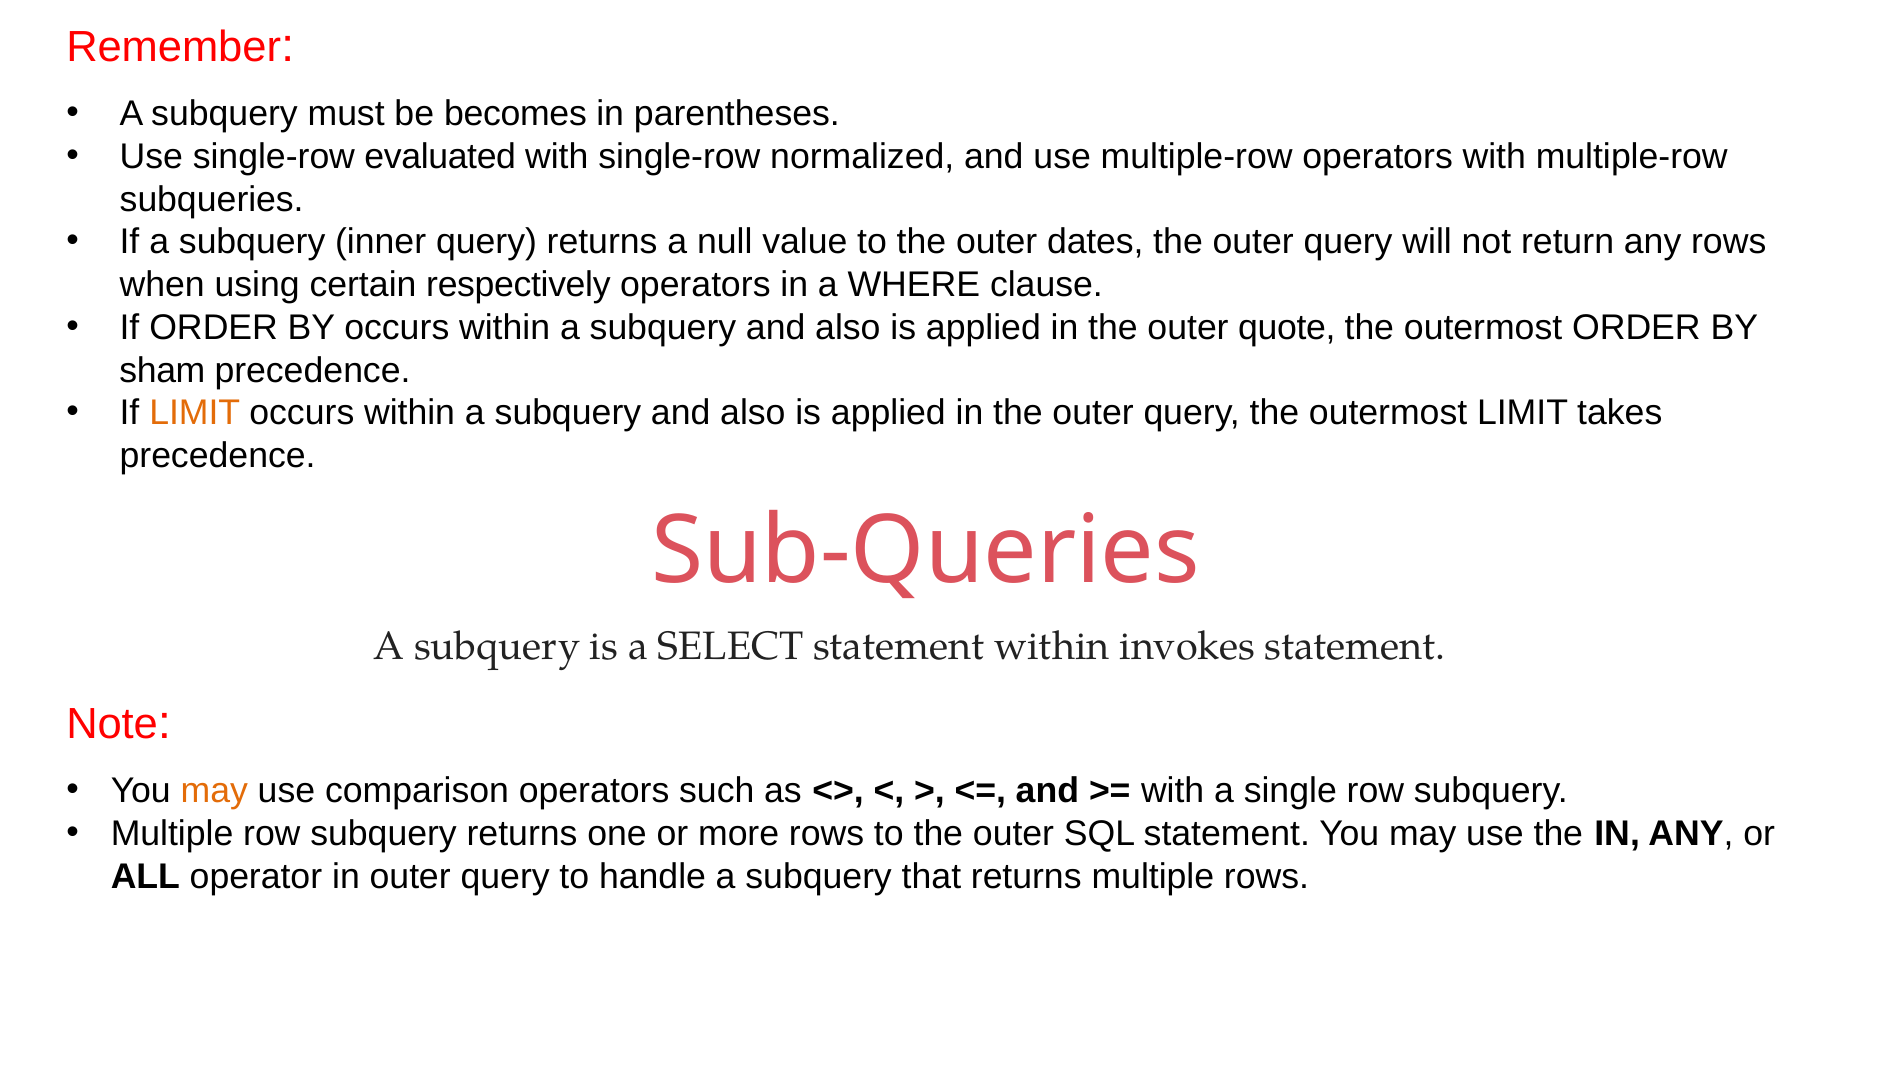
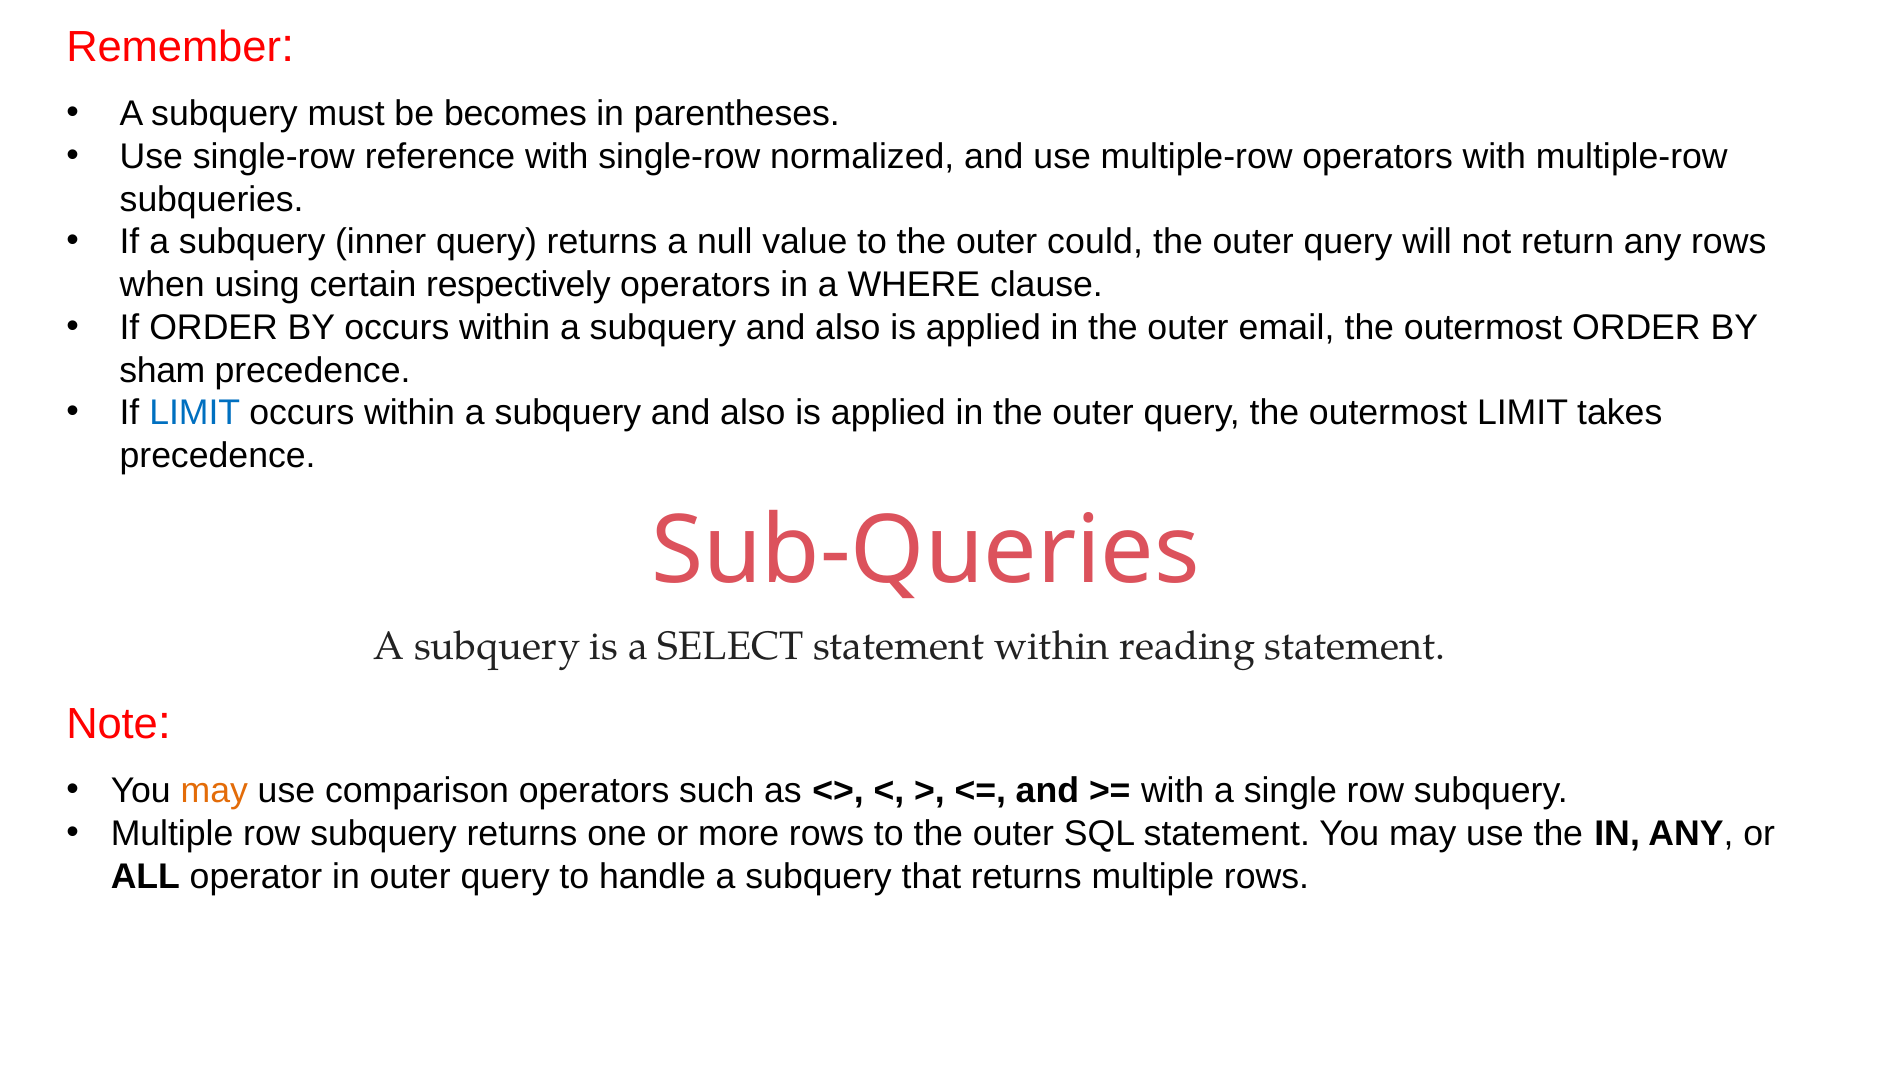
evaluated: evaluated -> reference (440, 156)
dates: dates -> could (1095, 242)
quote: quote -> email (1287, 327)
LIMIT colour: orange -> blue (195, 413)
invokes: invokes -> reading (1187, 646)
